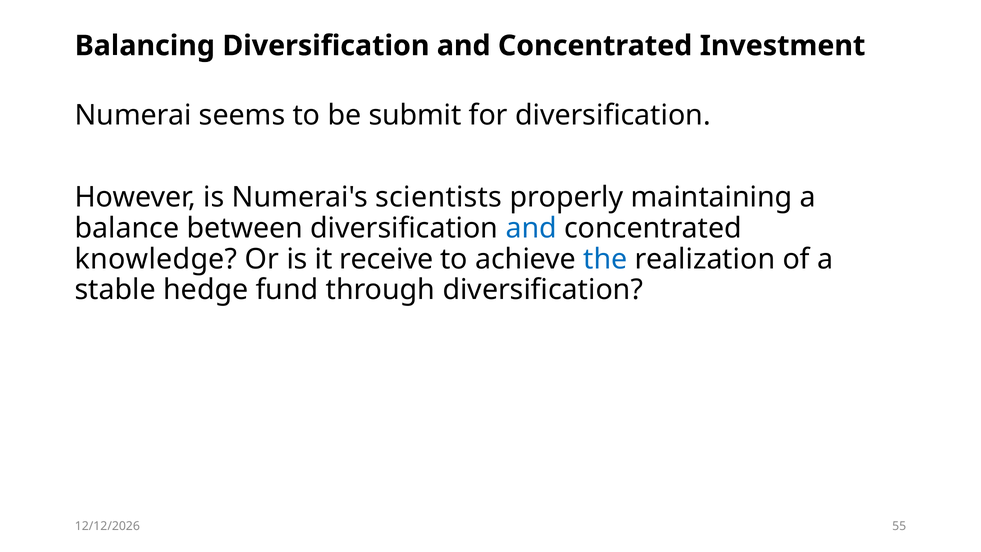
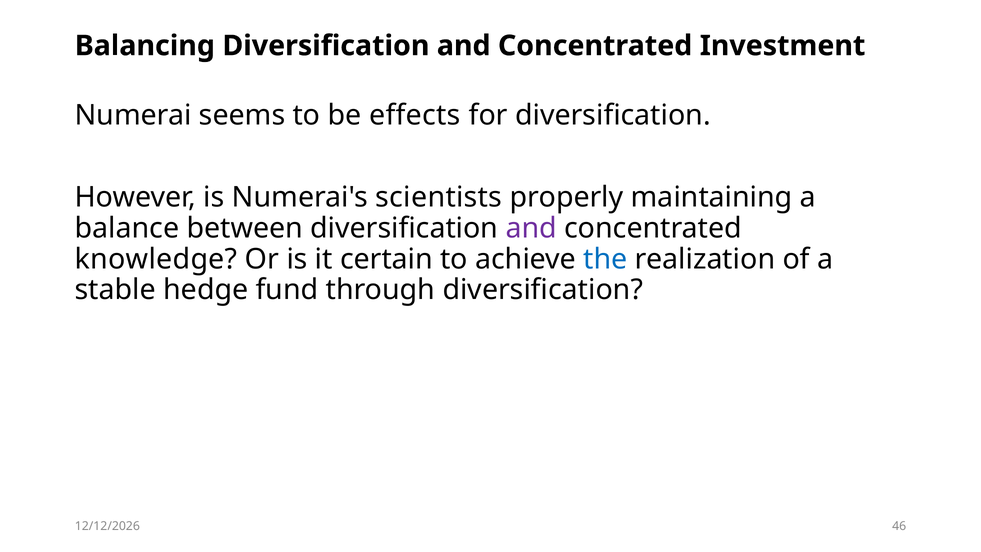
submit: submit -> effects (415, 115)
and colour: blue -> purple (531, 228)
receive: receive -> certain (386, 259)
55: 55 -> 46 (899, 526)
